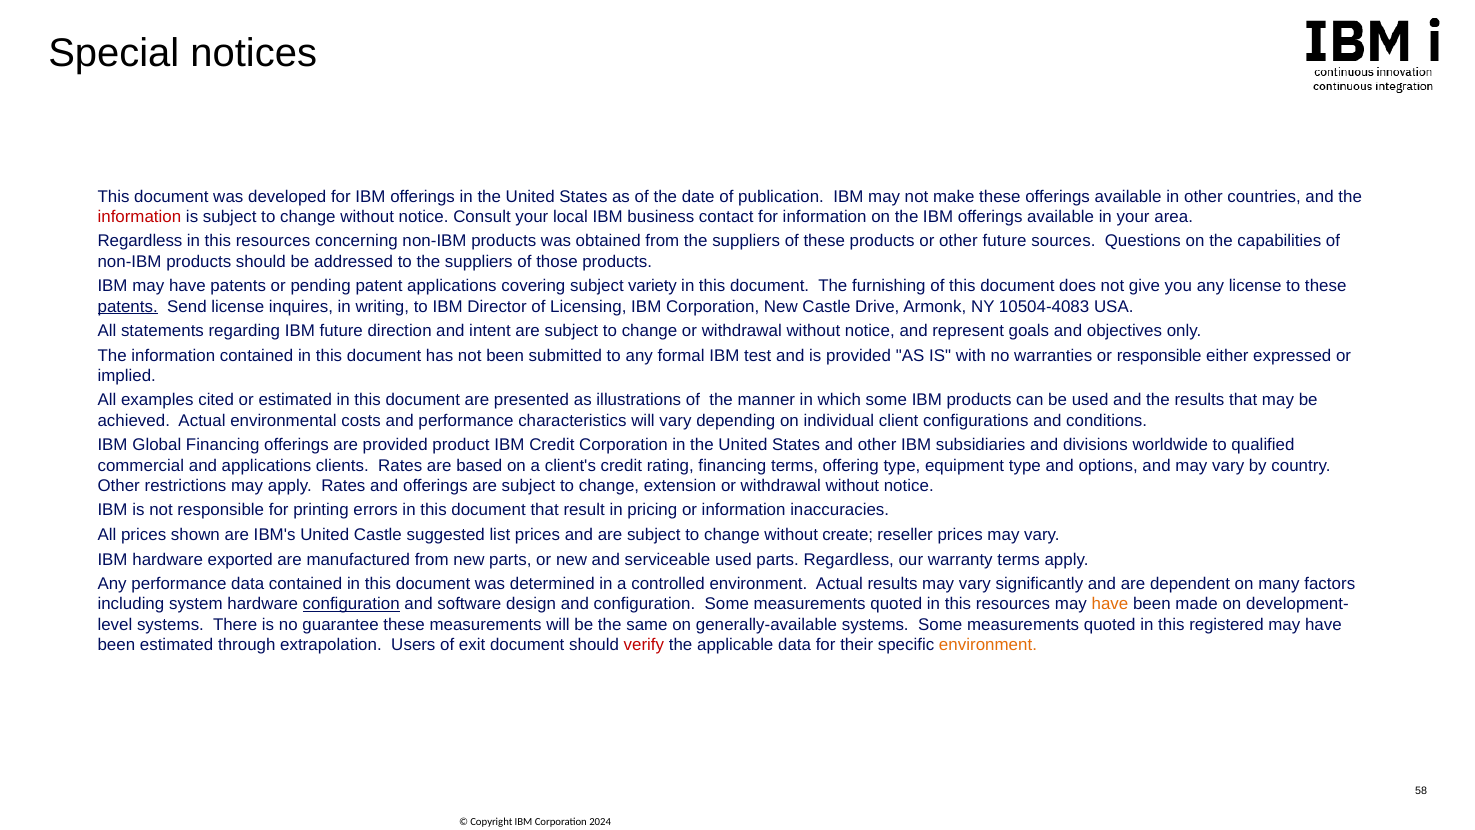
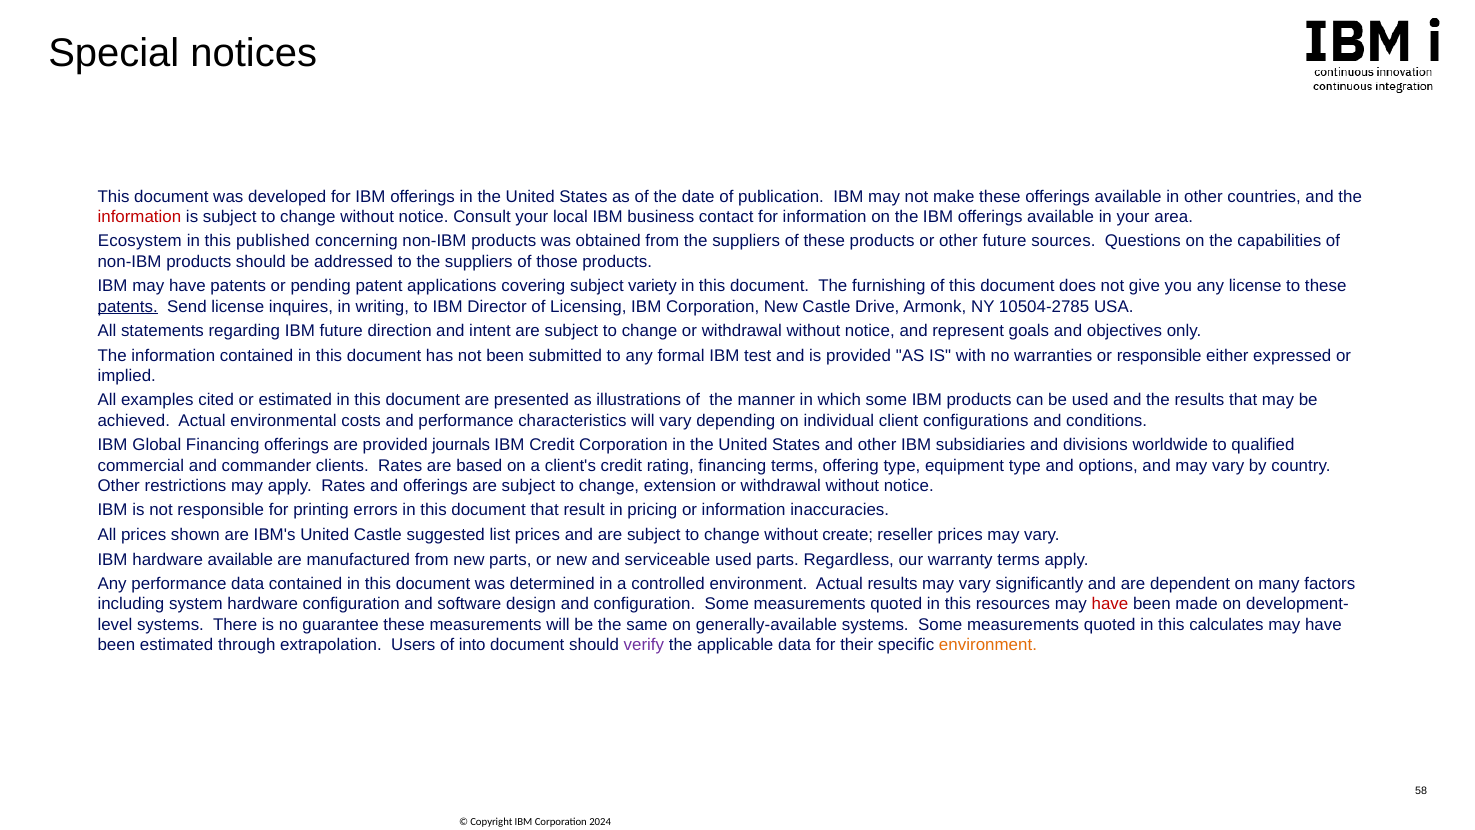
Regardless: Regardless -> Ecosystem (140, 241)
resources: resources -> published (273, 241)
10504-4083: 10504-4083 -> 10504-2785 (1044, 306)
product: product -> journals (461, 445)
and applications: applications -> commander (266, 465)
hardware exported: exported -> available (240, 559)
configuration underline: present -> none (351, 604)
have colour: orange -> red (1110, 604)
registered: registered -> calculates (1227, 624)
exit: exit -> into (472, 645)
verify colour: red -> purple (644, 645)
